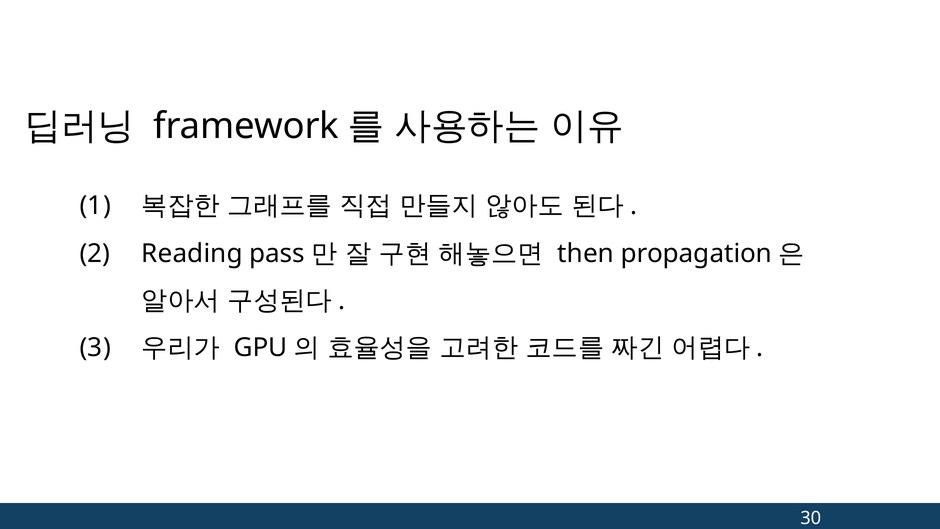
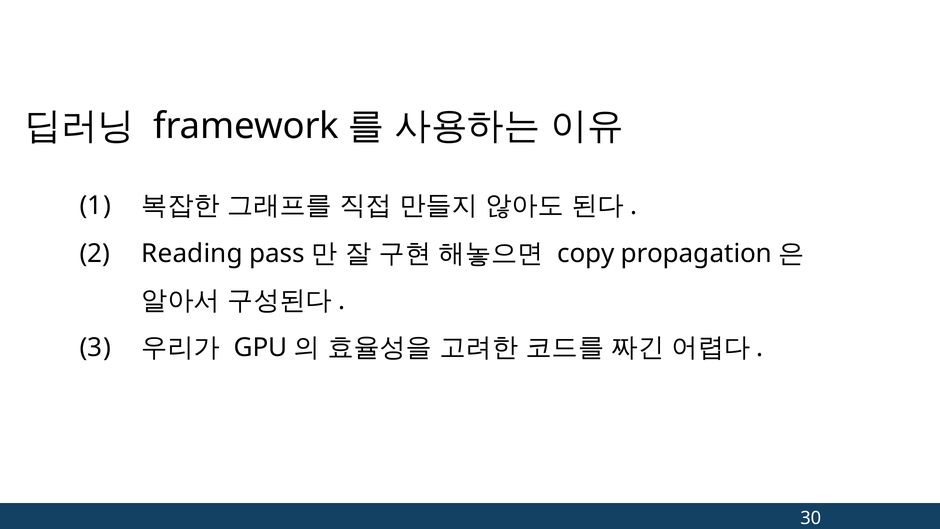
then: then -> copy (586, 254)
